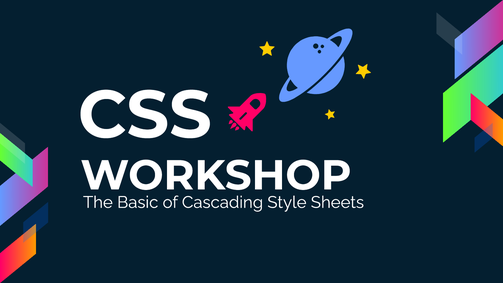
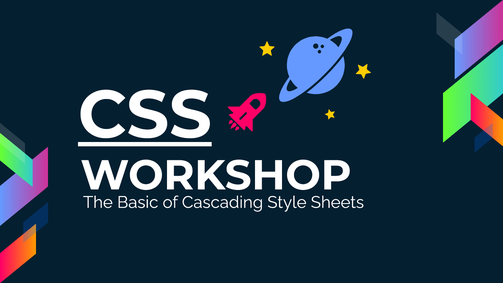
CSS underline: none -> present (145, 115)
